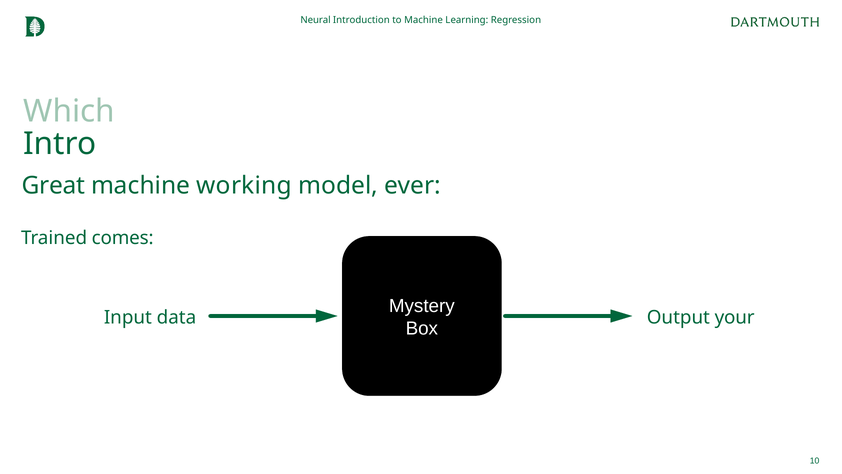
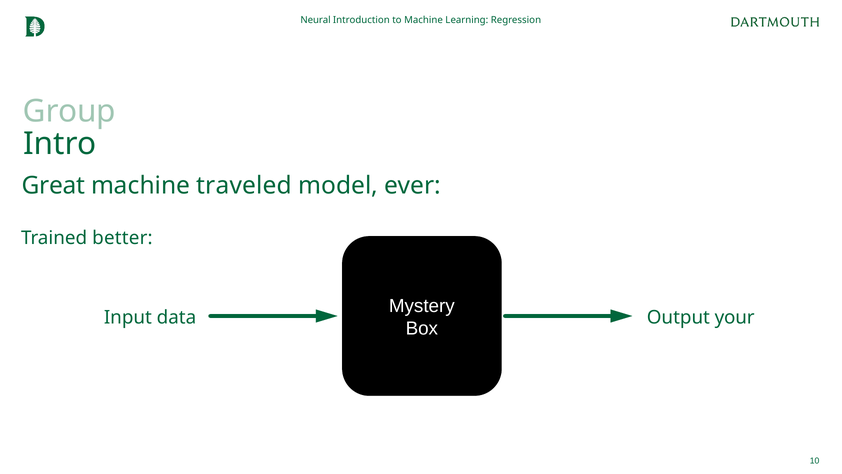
Which: Which -> Group (69, 111)
working: working -> traveled (244, 186)
comes: comes -> better (122, 238)
